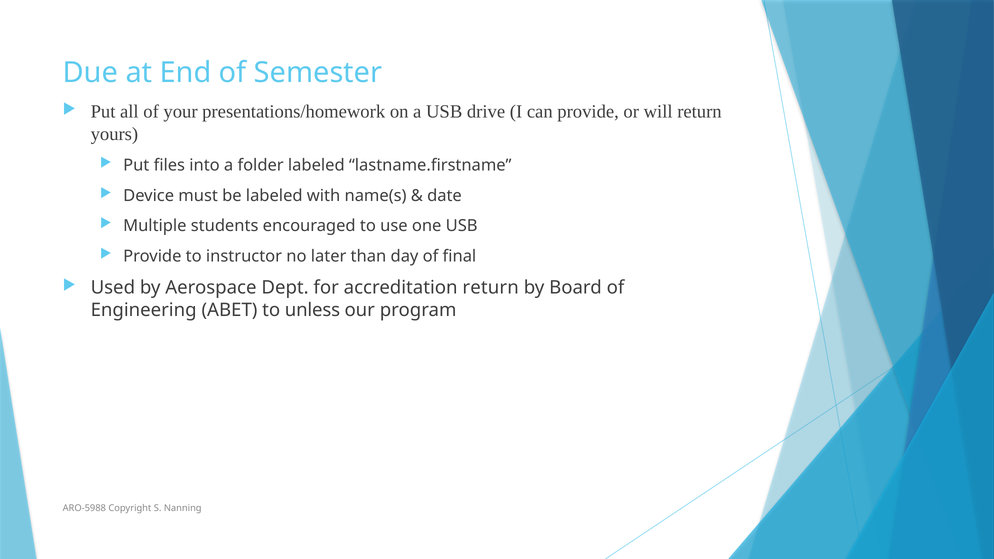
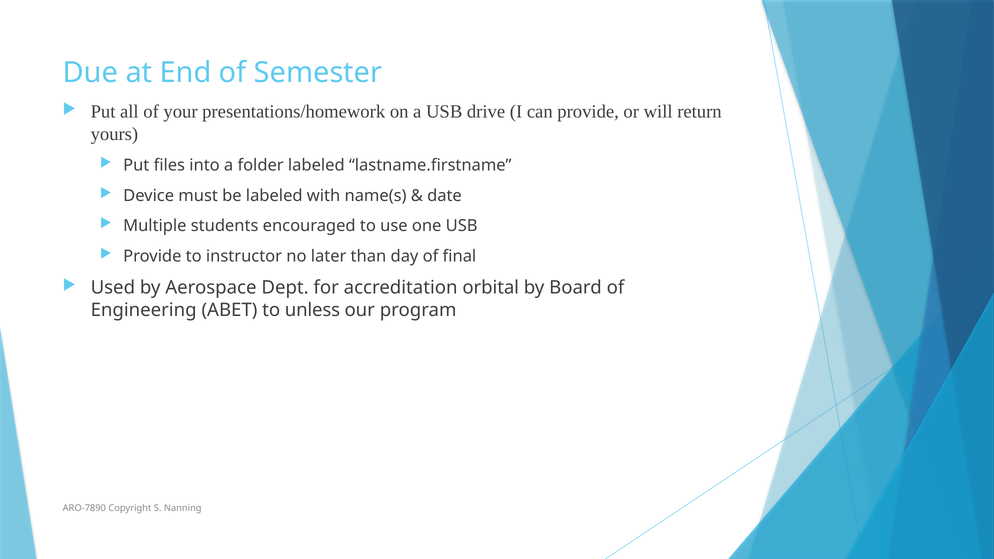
accreditation return: return -> orbital (491, 288)
ARO-5988: ARO-5988 -> ARO-7890 (84, 508)
